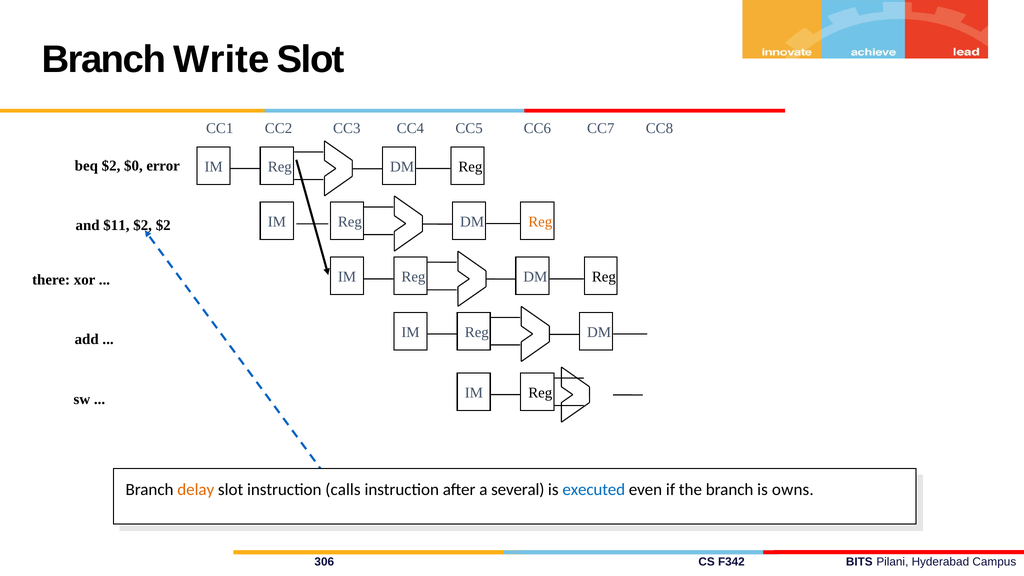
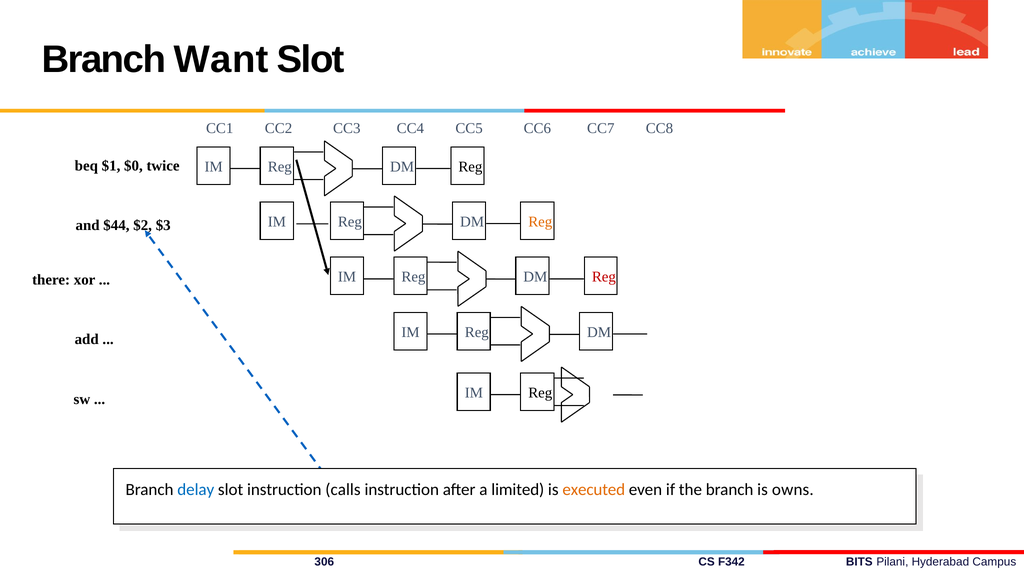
Write: Write -> Want (221, 60)
beq $2: $2 -> $1 (111, 166)
error: error -> twice (163, 166)
$11: $11 -> $44 (116, 226)
$2 $2: $2 -> $3 (163, 226)
Reg colour: black -> red (604, 277)
delay colour: orange -> blue (196, 490)
several: several -> limited (518, 490)
executed colour: blue -> orange (594, 490)
